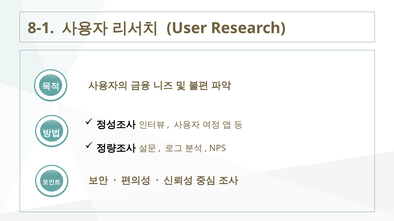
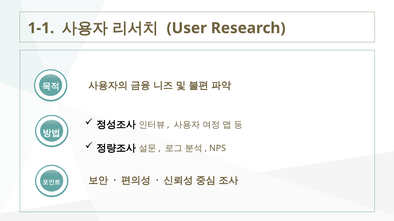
8-1: 8-1 -> 1-1 (41, 28)
